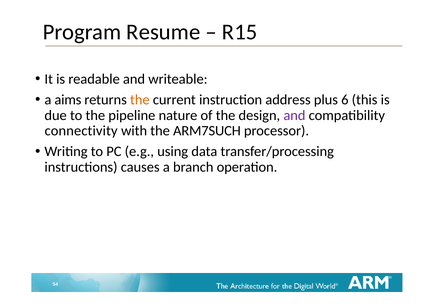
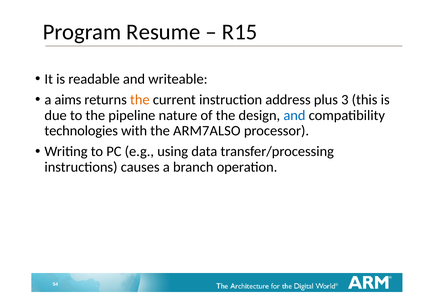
6: 6 -> 3 (345, 100)
and colour: purple -> blue (294, 116)
connectivity: connectivity -> technologies (81, 131)
ARM7SUCH: ARM7SUCH -> ARM7ALSO (207, 131)
